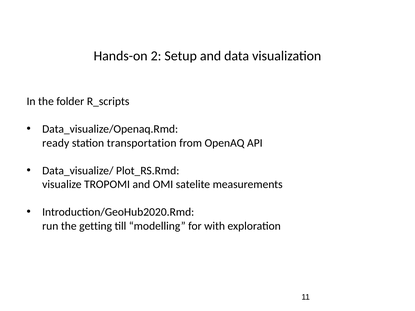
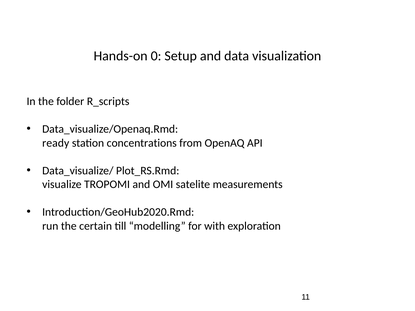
2: 2 -> 0 (156, 56)
transportation: transportation -> concentrations (142, 143)
getting: getting -> certain (96, 226)
